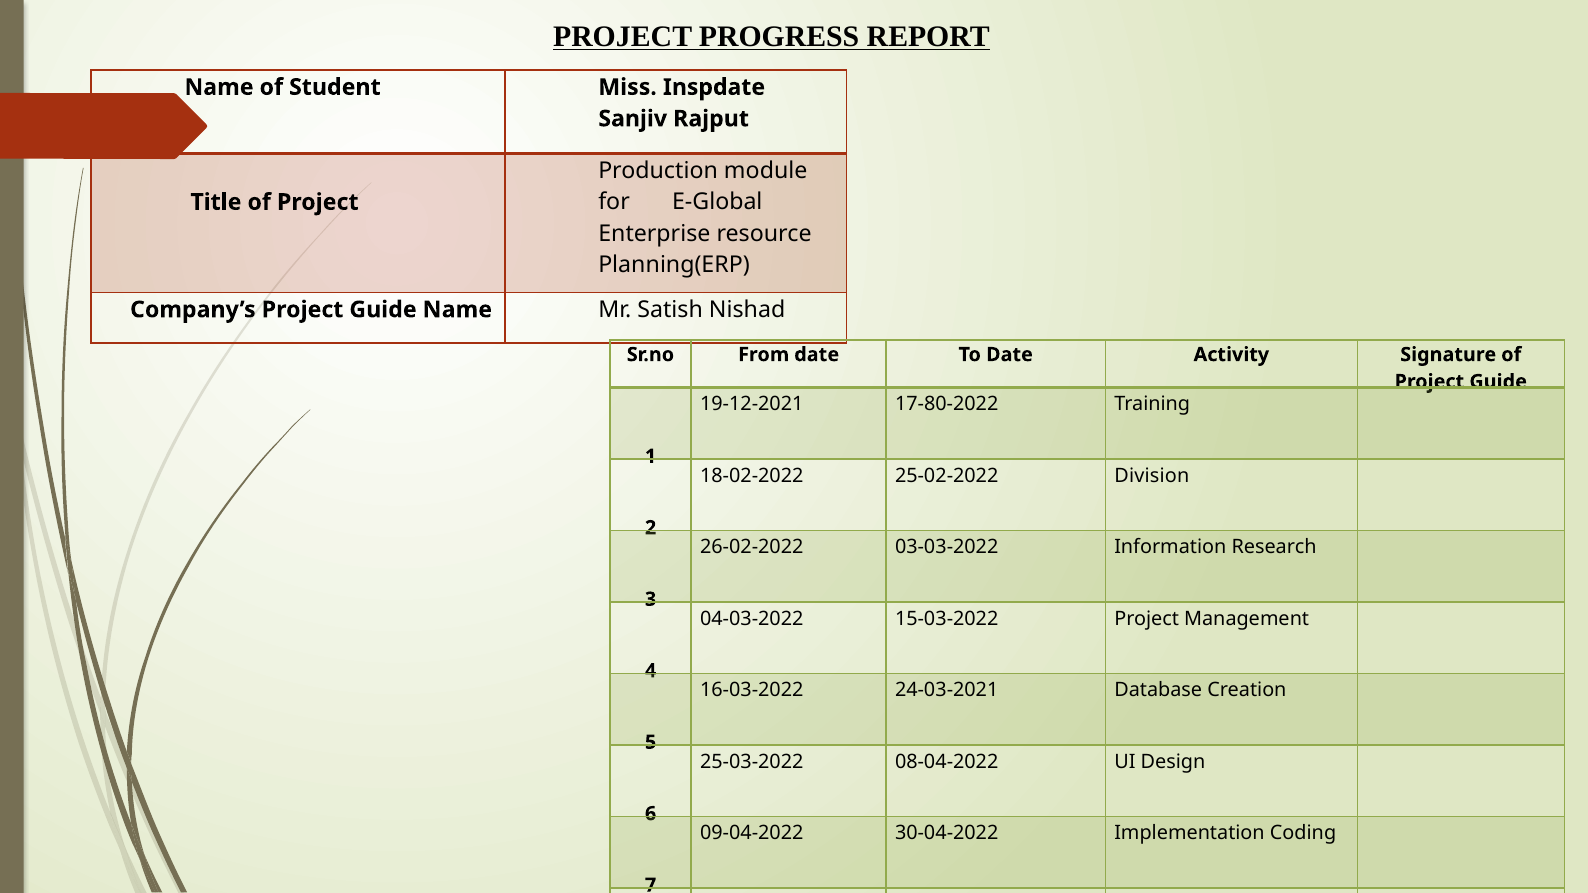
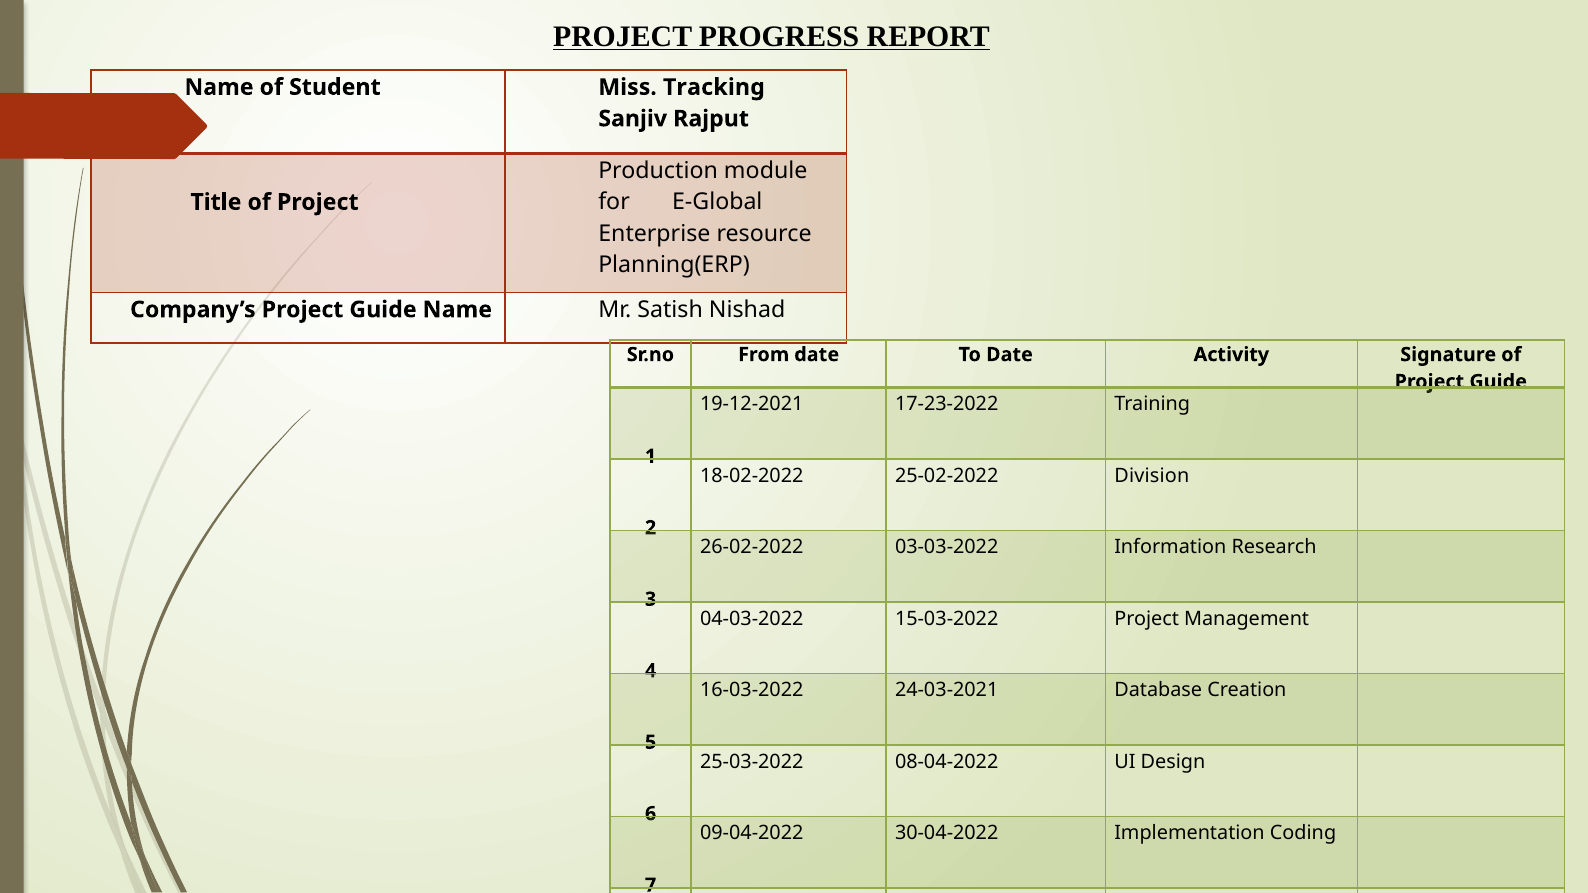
Inspdate: Inspdate -> Tracking (714, 87)
17-80-2022: 17-80-2022 -> 17-23-2022 (947, 404)
